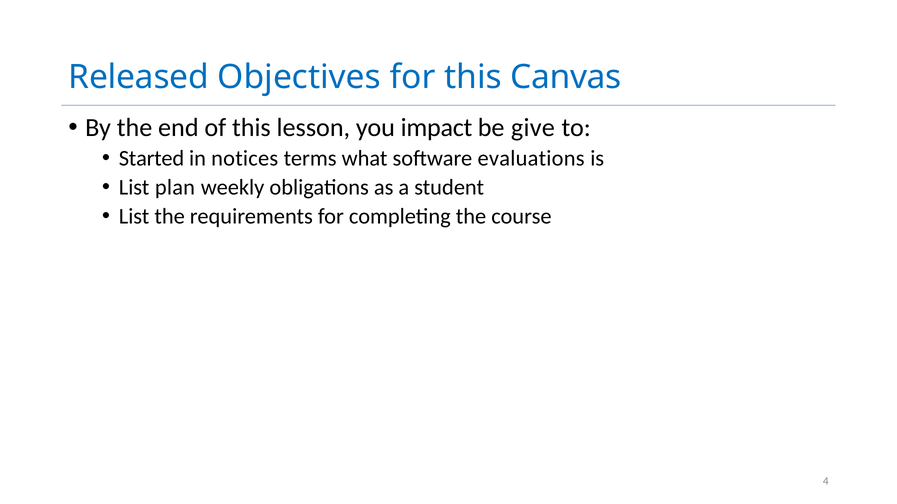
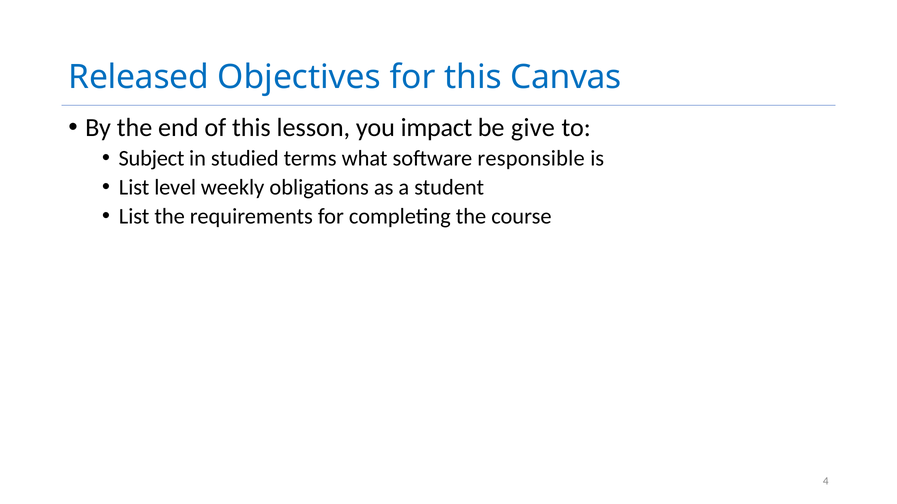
Started: Started -> Subject (151, 159)
notices: notices -> studied (245, 159)
evaluations: evaluations -> responsible (531, 159)
plan: plan -> level (175, 188)
